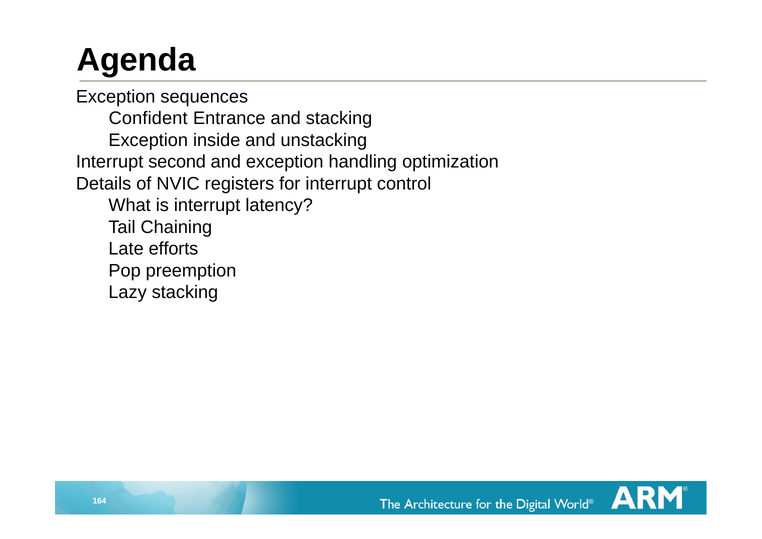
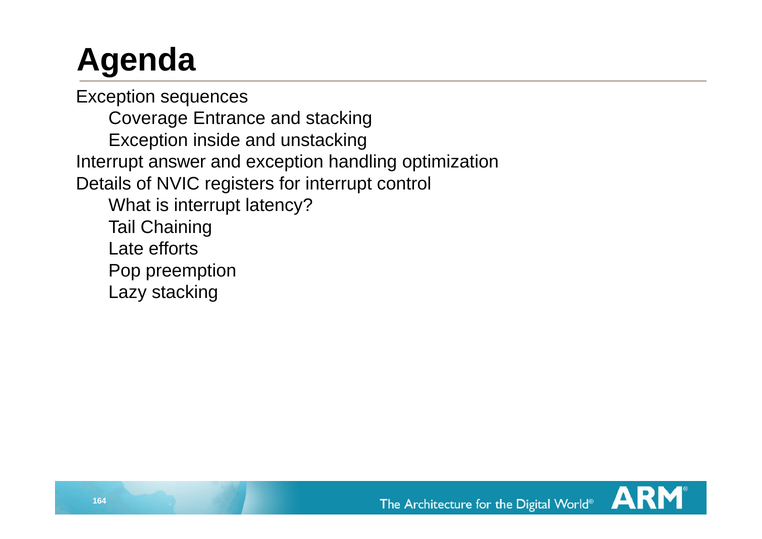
Confident: Confident -> Coverage (148, 118)
second: second -> answer (177, 162)
